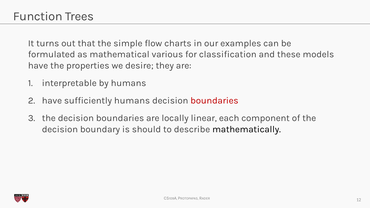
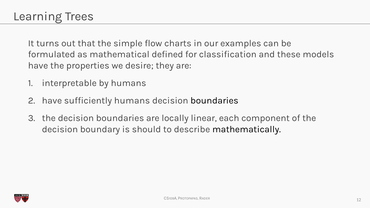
Function: Function -> Learning (38, 16)
various: various -> defined (167, 54)
boundaries colour: red -> black (214, 101)
